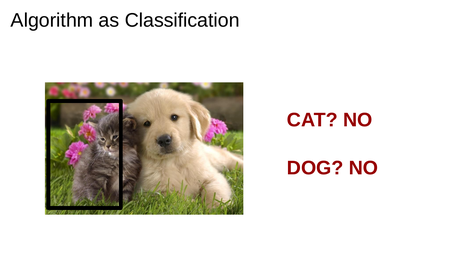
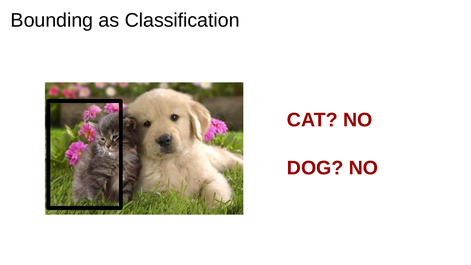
Algorithm: Algorithm -> Bounding (52, 20)
